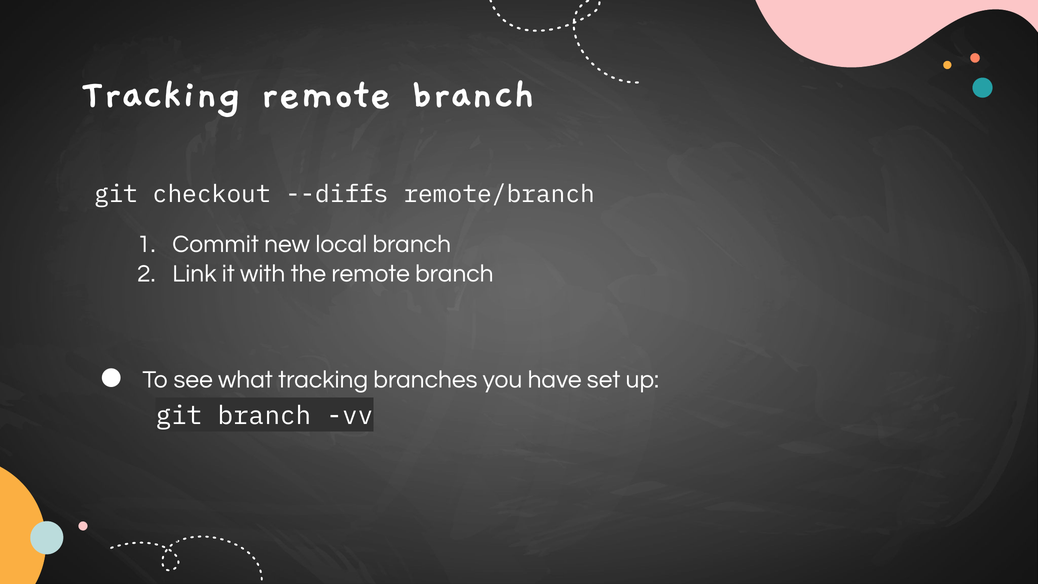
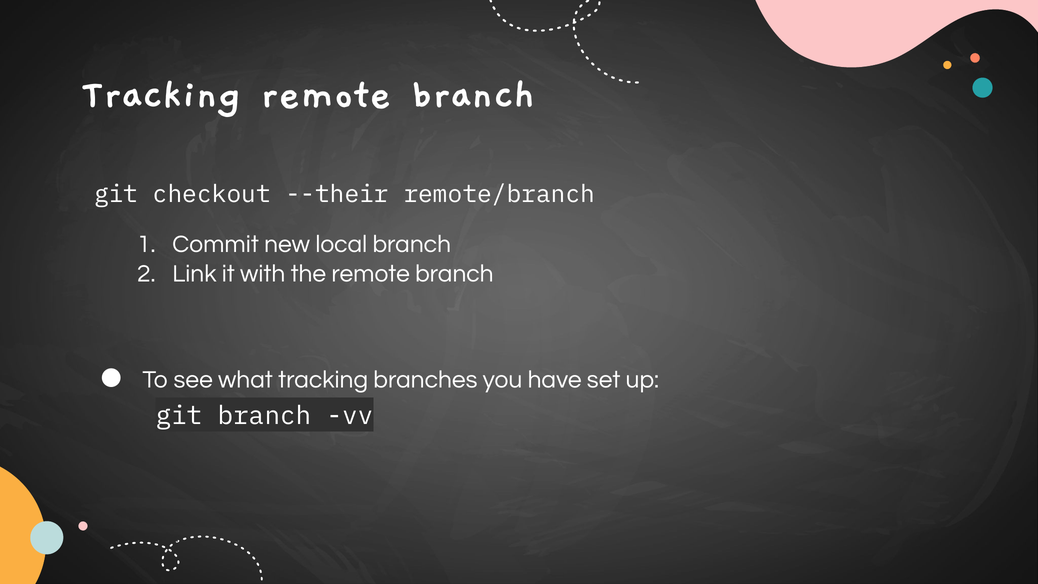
--diffs: --diffs -> --their (337, 194)
